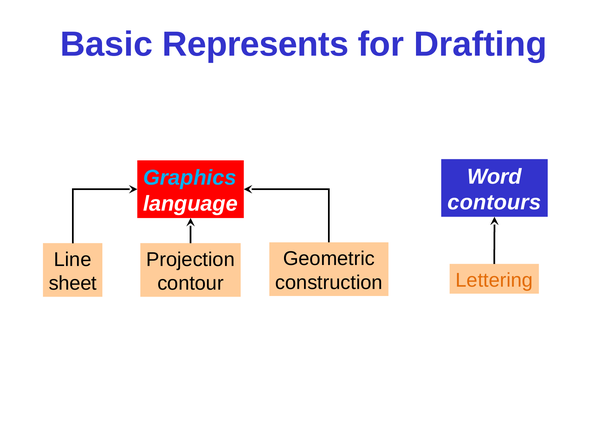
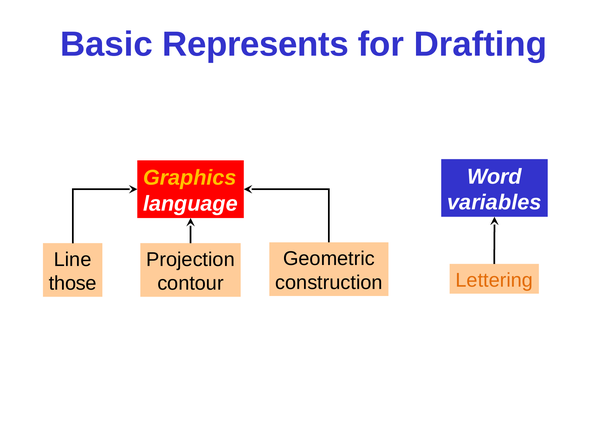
Graphics colour: light blue -> yellow (190, 178)
contours: contours -> variables (494, 202)
sheet: sheet -> those (73, 283)
